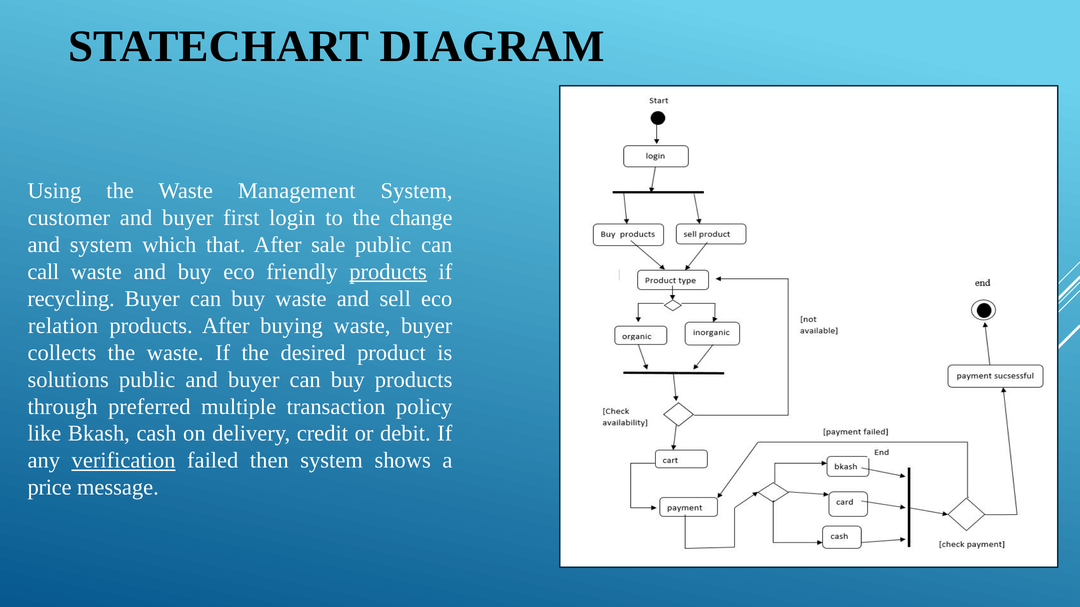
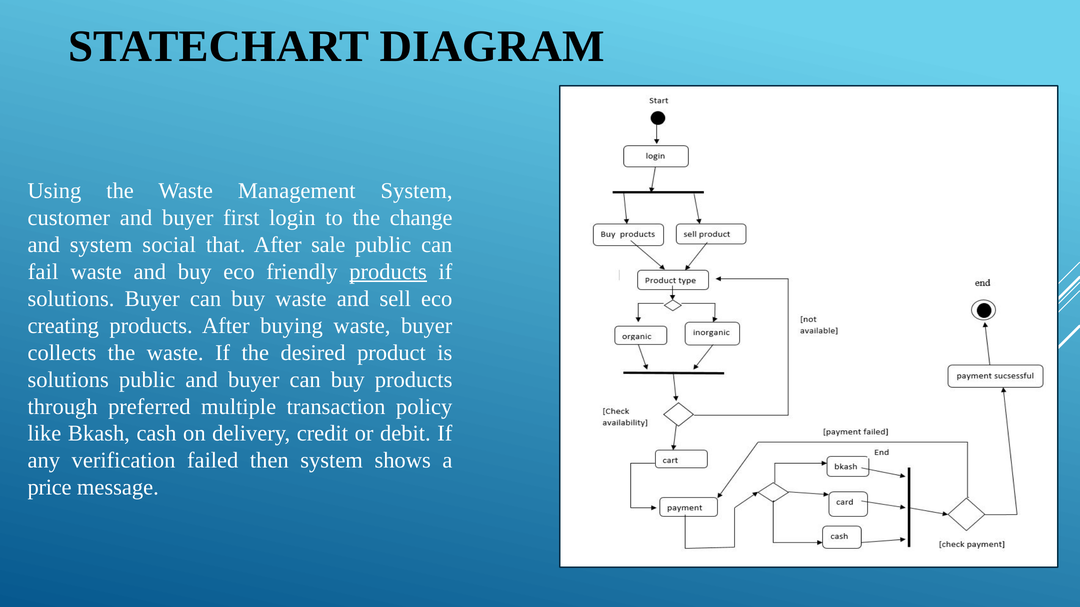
which: which -> social (169, 245)
call: call -> fail (43, 272)
recycling: recycling -> solutions (71, 299)
relation: relation -> creating (63, 326)
verification underline: present -> none (124, 461)
